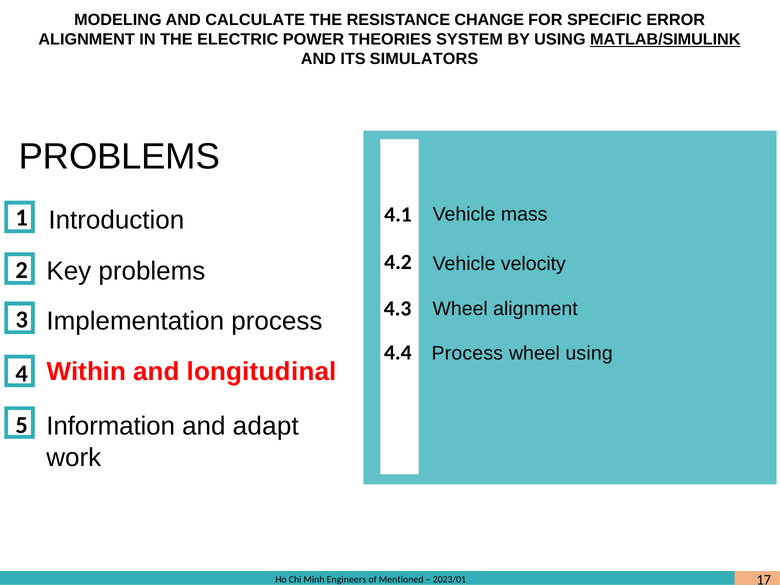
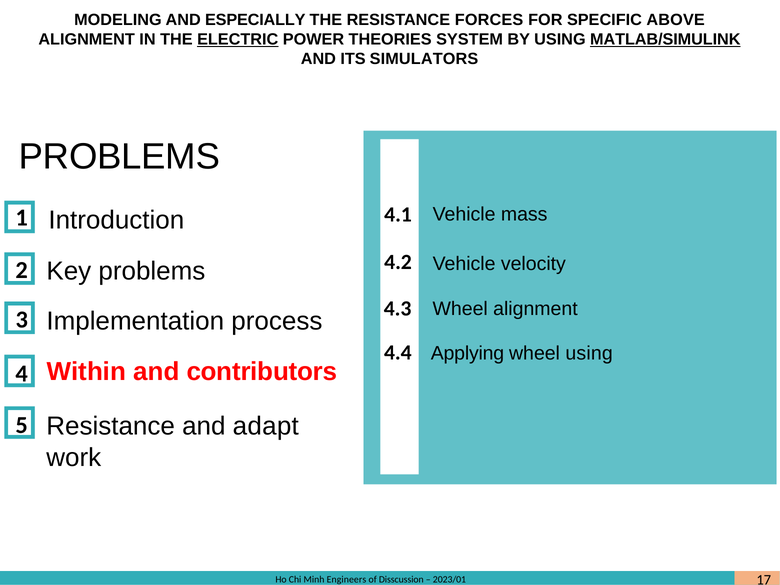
CALCULATE: CALCULATE -> ESPECIALLY (255, 20)
CHANGE: CHANGE -> FORCES (489, 20)
ERROR: ERROR -> ABOVE (676, 20)
ELECTRIC underline: none -> present (238, 39)
4.4 Process: Process -> Applying (467, 353)
longitudinal: longitudinal -> contributors (262, 372)
Information: Information -> Resistance (111, 426)
Mentioned: Mentioned -> Disscussion (401, 579)
